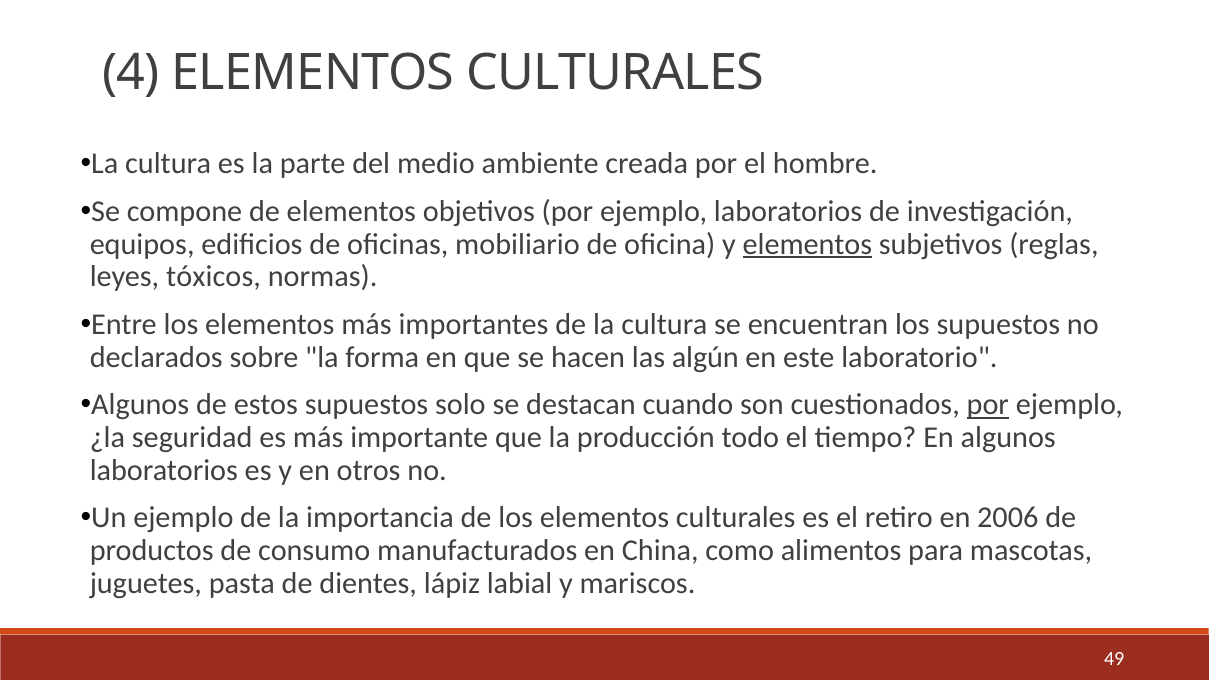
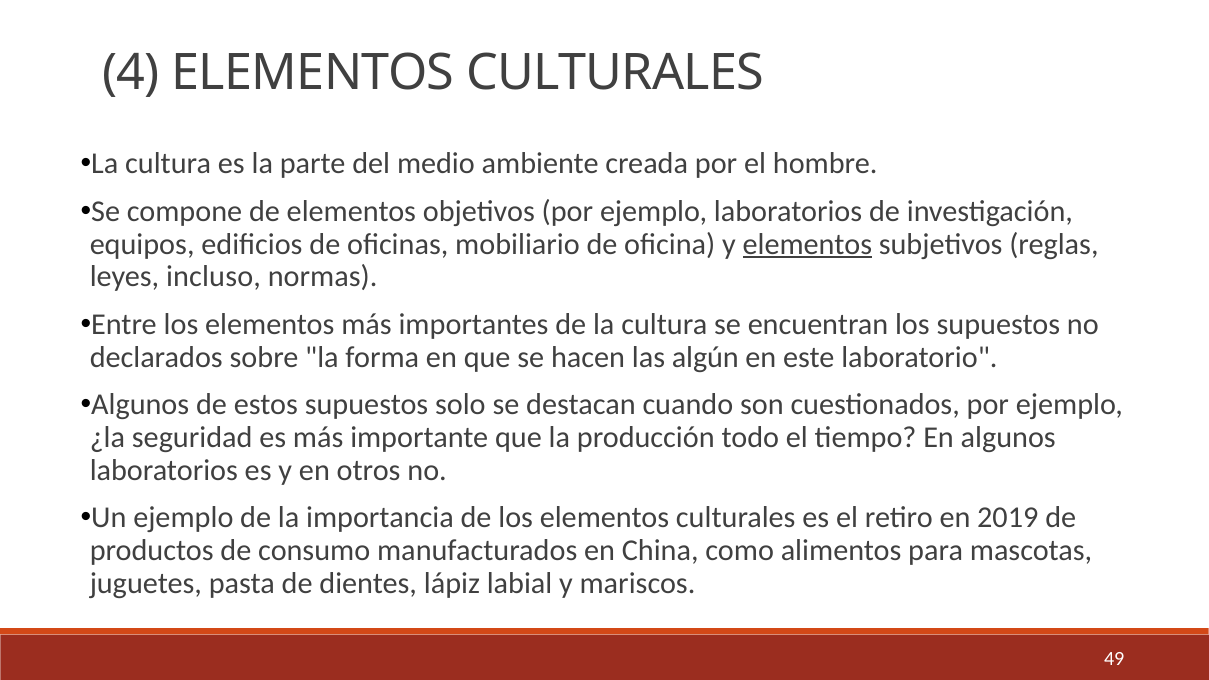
tóxicos: tóxicos -> incluso (213, 277)
por underline: present -> none (988, 405)
2006: 2006 -> 2019 (1008, 518)
